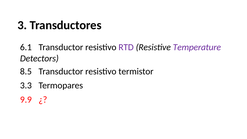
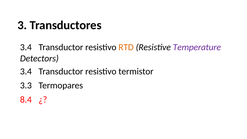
6.1: 6.1 -> 3.4 (26, 47)
RTD colour: purple -> orange (126, 47)
8.5: 8.5 -> 3.4 (26, 71)
9.9: 9.9 -> 8.4 (26, 100)
